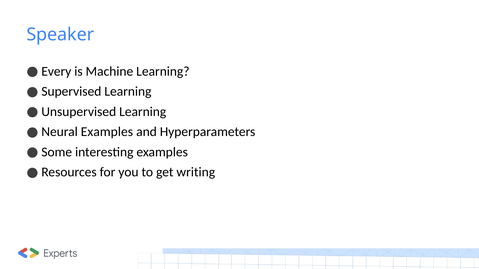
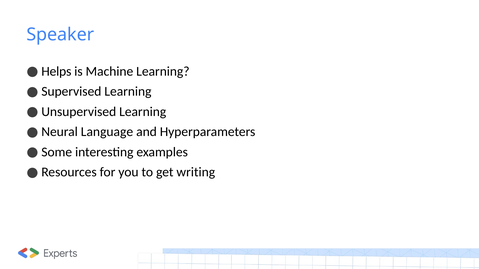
Every: Every -> Helps (56, 71)
Neural Examples: Examples -> Language (107, 132)
